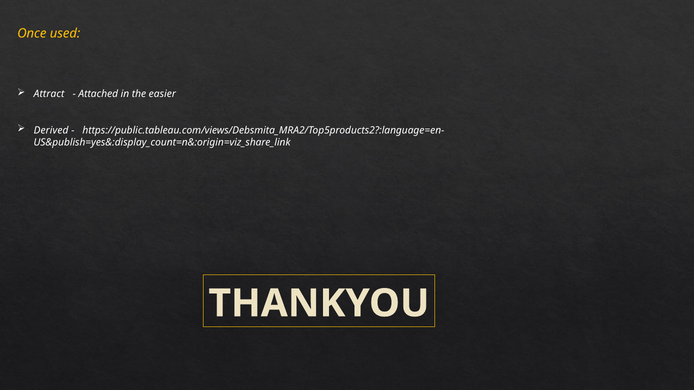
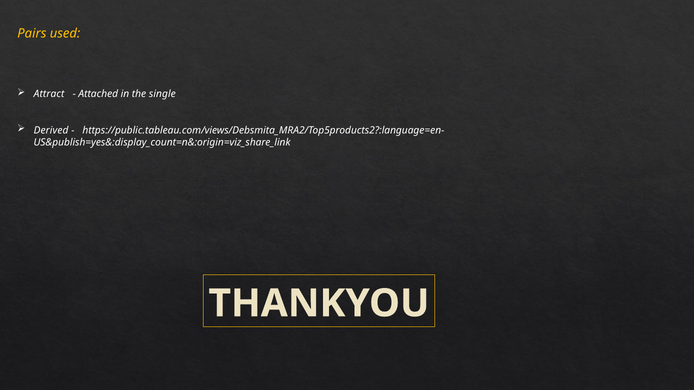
Once: Once -> Pairs (32, 33)
easier: easier -> single (162, 94)
